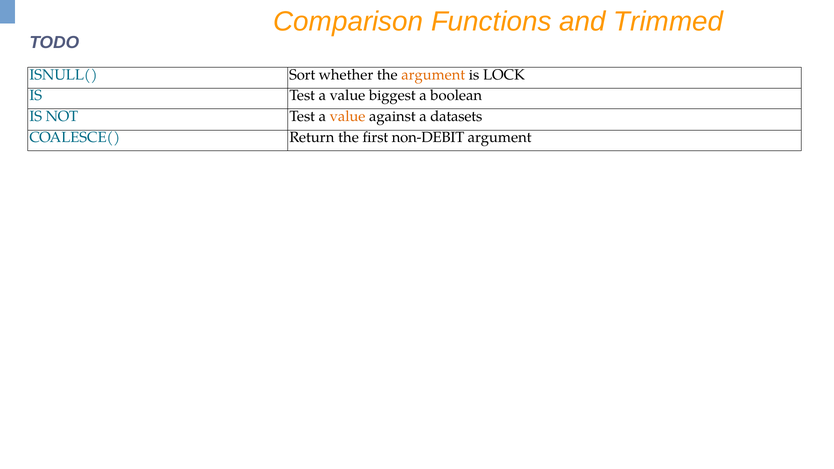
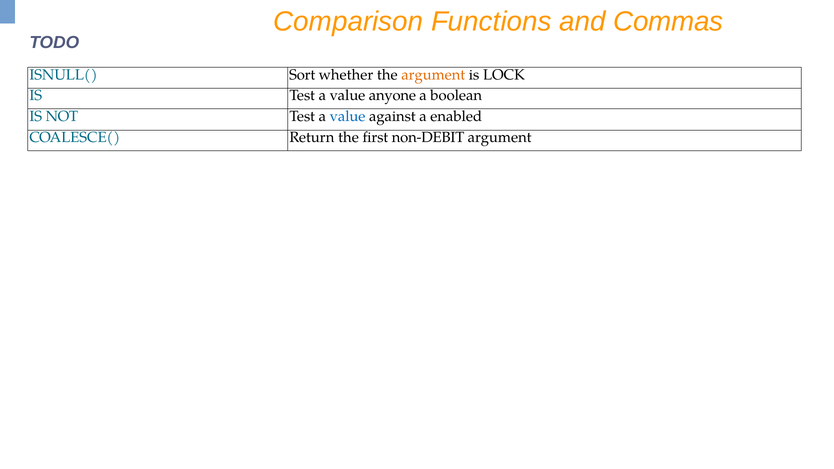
Trimmed: Trimmed -> Commas (668, 22)
biggest: biggest -> anyone (392, 95)
value colour: orange -> blue (348, 116)
datasets: datasets -> enabled (456, 116)
